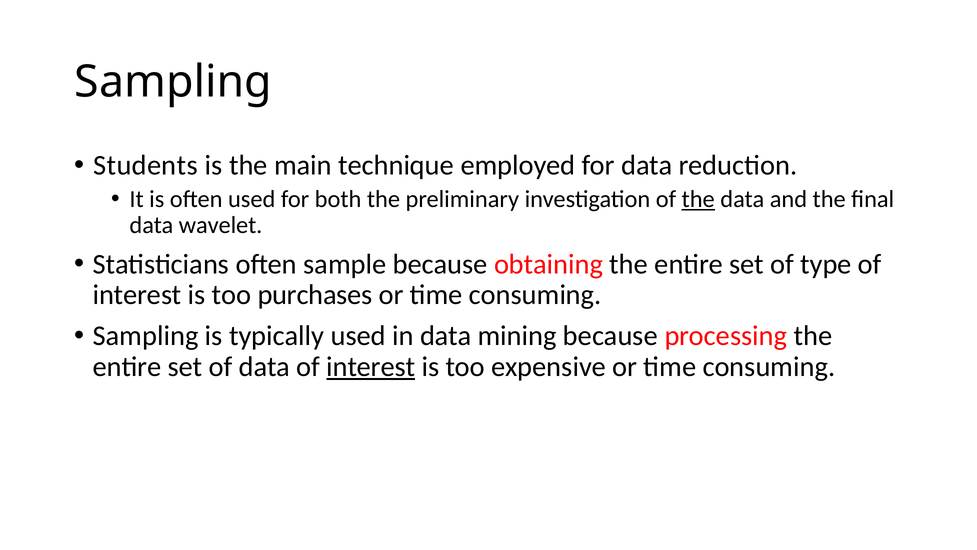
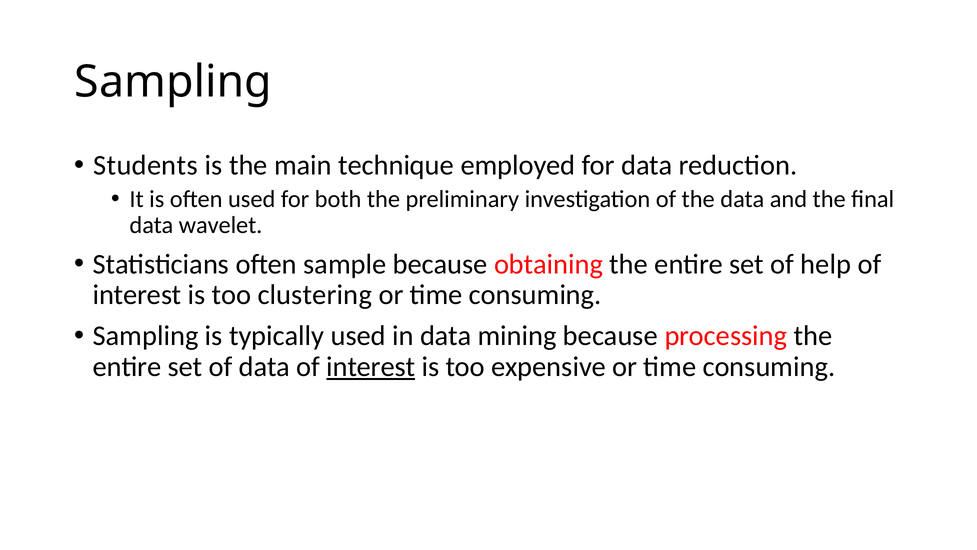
the underline: present -> none (698, 199)
type: type -> help (826, 264)
purchases: purchases -> clustering (315, 295)
